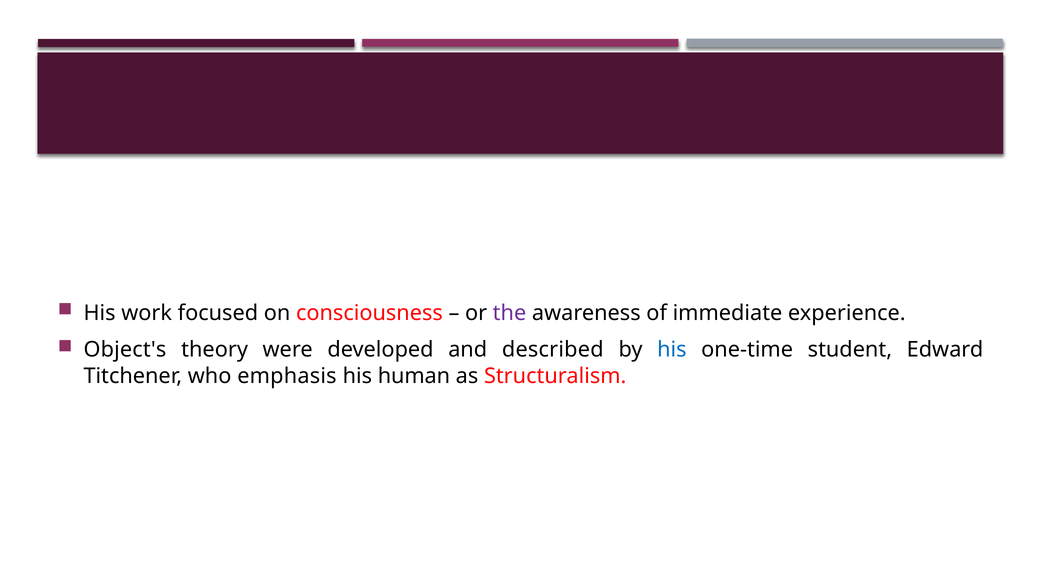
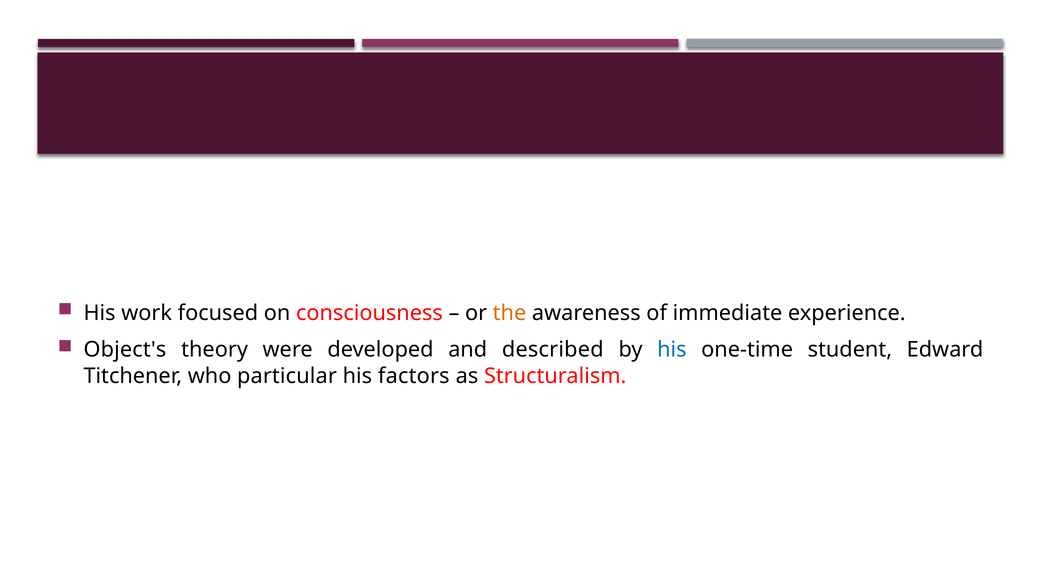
the colour: purple -> orange (510, 313)
emphasis: emphasis -> particular (287, 376)
human: human -> factors (414, 376)
